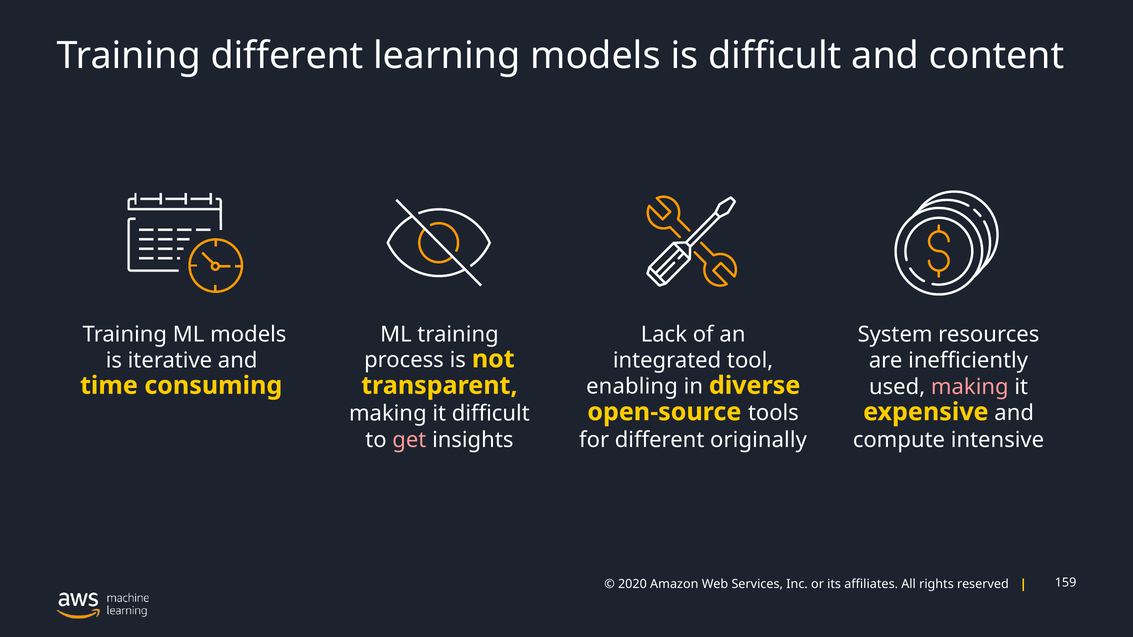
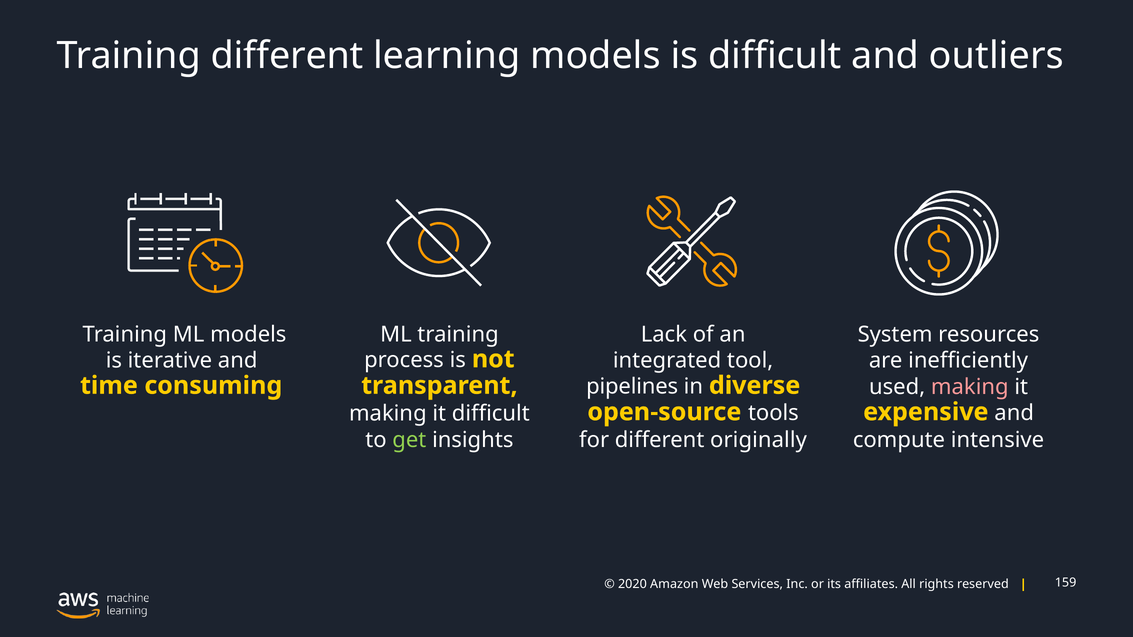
content: content -> outliers (997, 56)
enabling: enabling -> pipelines (632, 387)
get colour: pink -> light green (409, 440)
